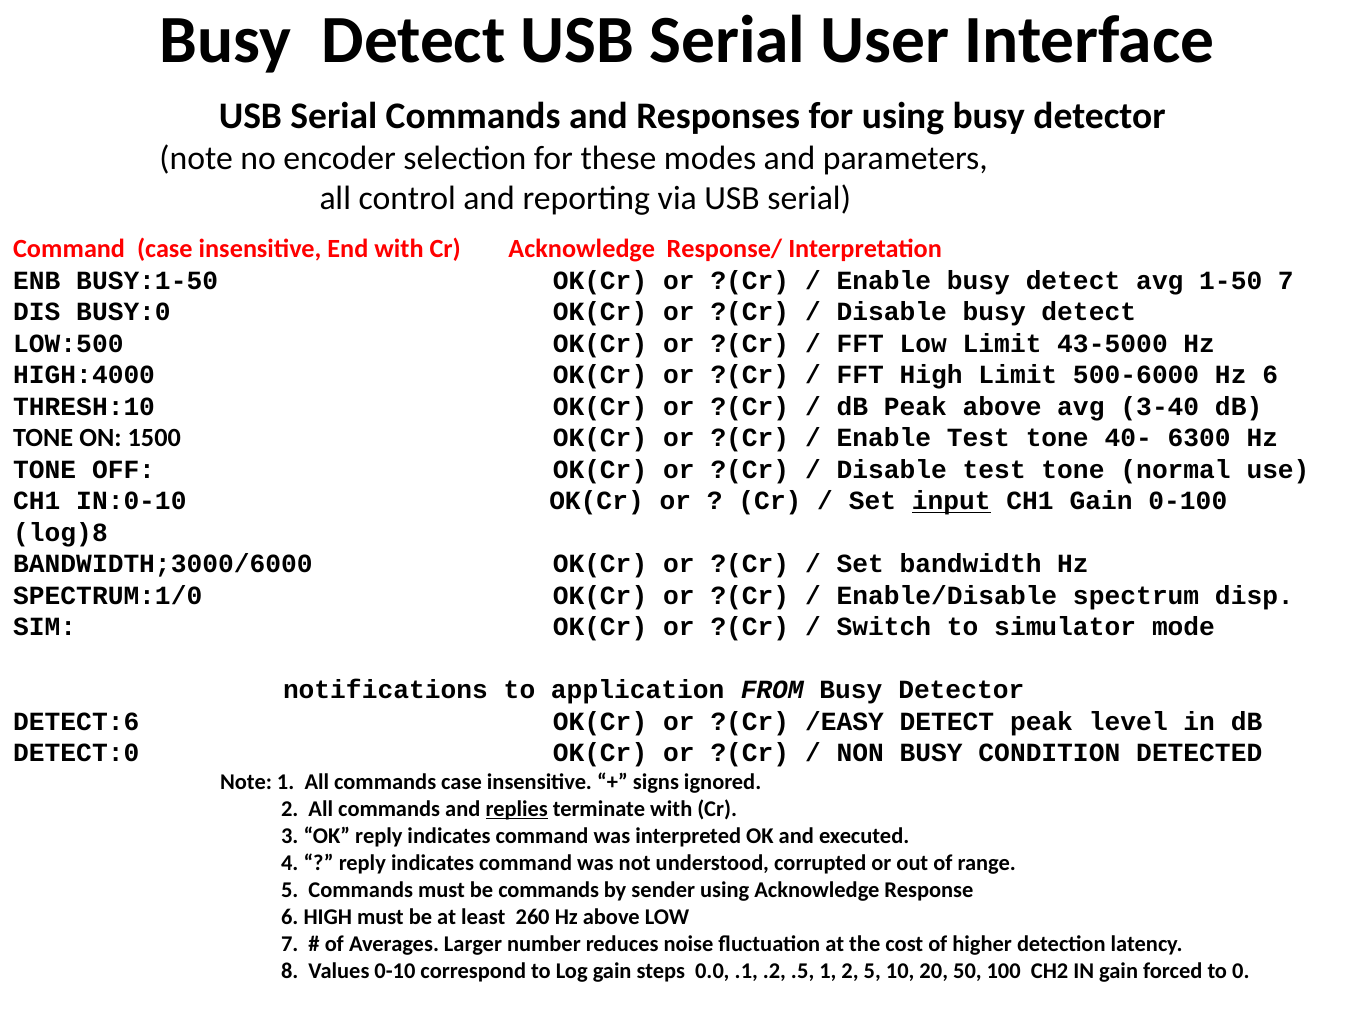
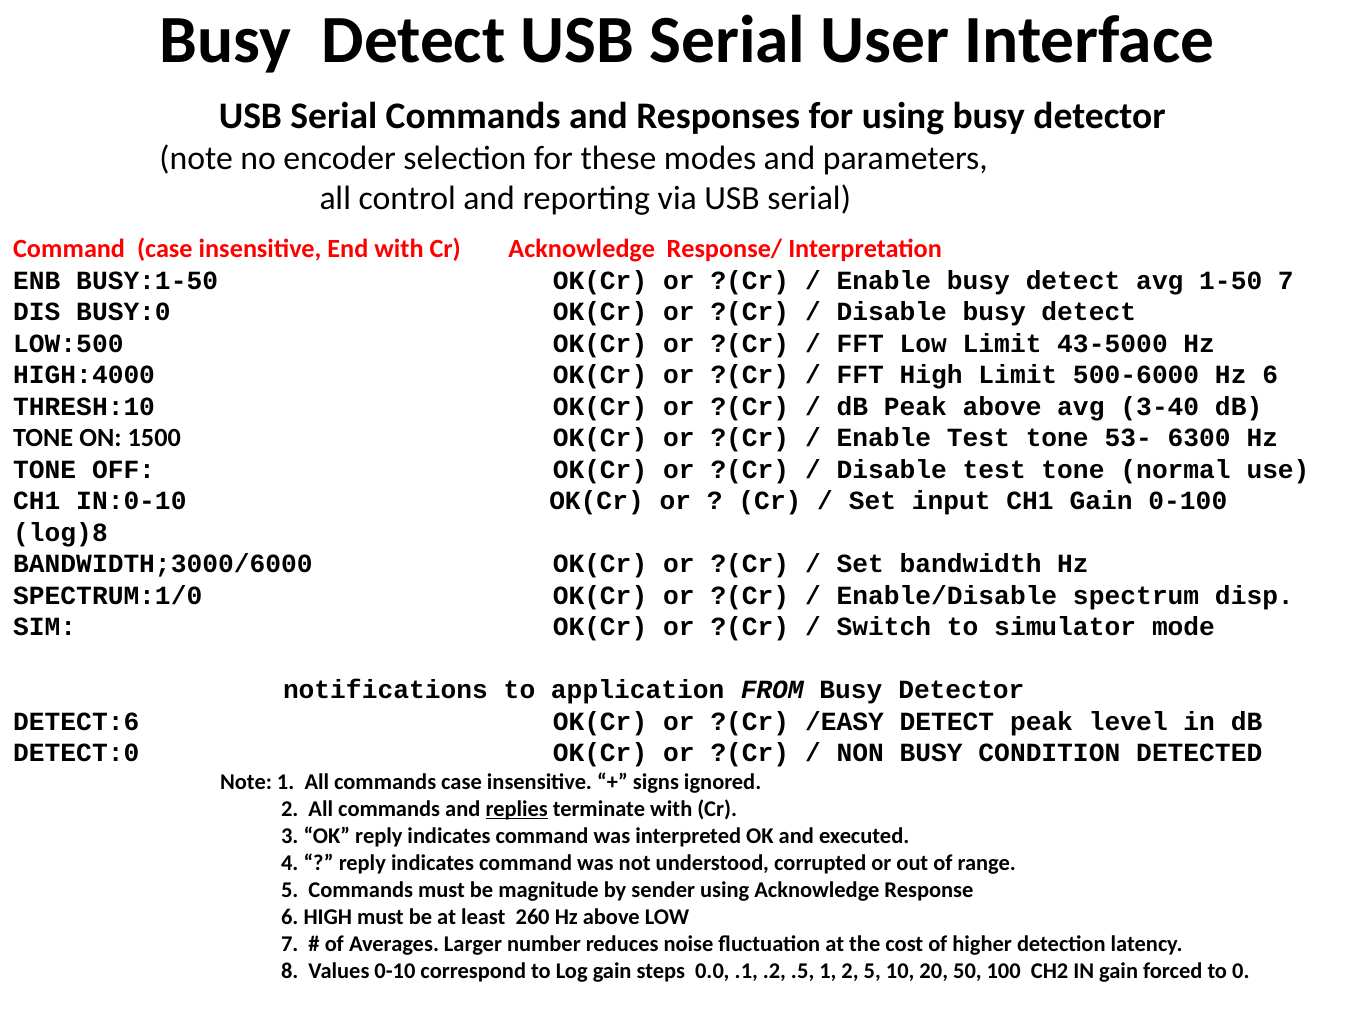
40-: 40- -> 53- (1128, 438)
input underline: present -> none (951, 501)
be commands: commands -> magnitude (549, 890)
